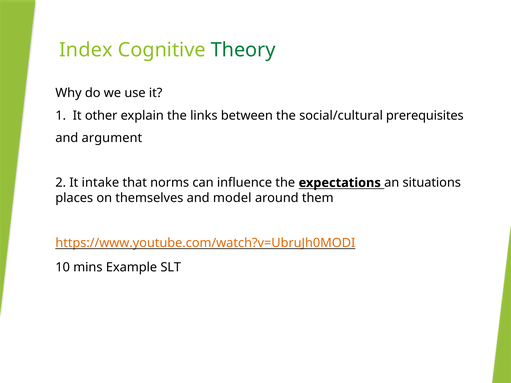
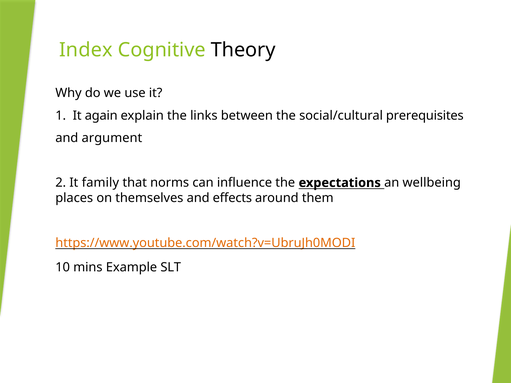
Theory colour: green -> black (243, 50)
other: other -> again (101, 116)
intake: intake -> family (100, 183)
situations: situations -> wellbeing (432, 183)
model: model -> effects (232, 198)
